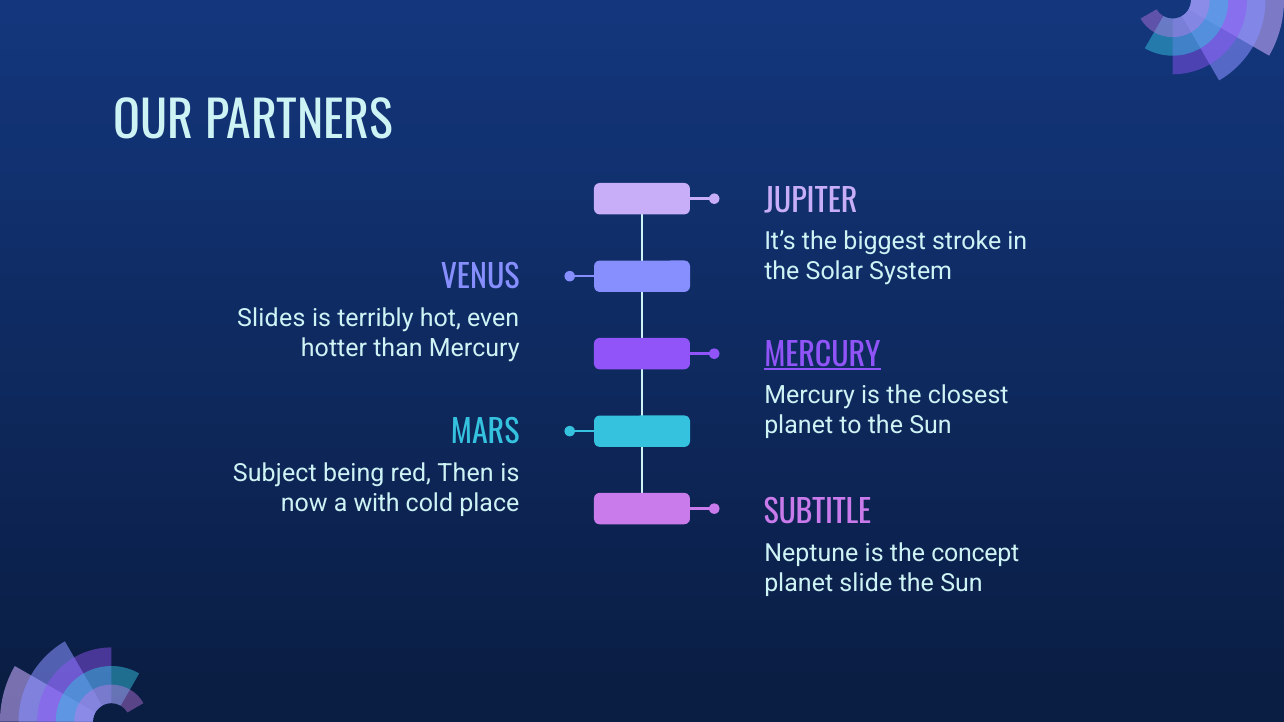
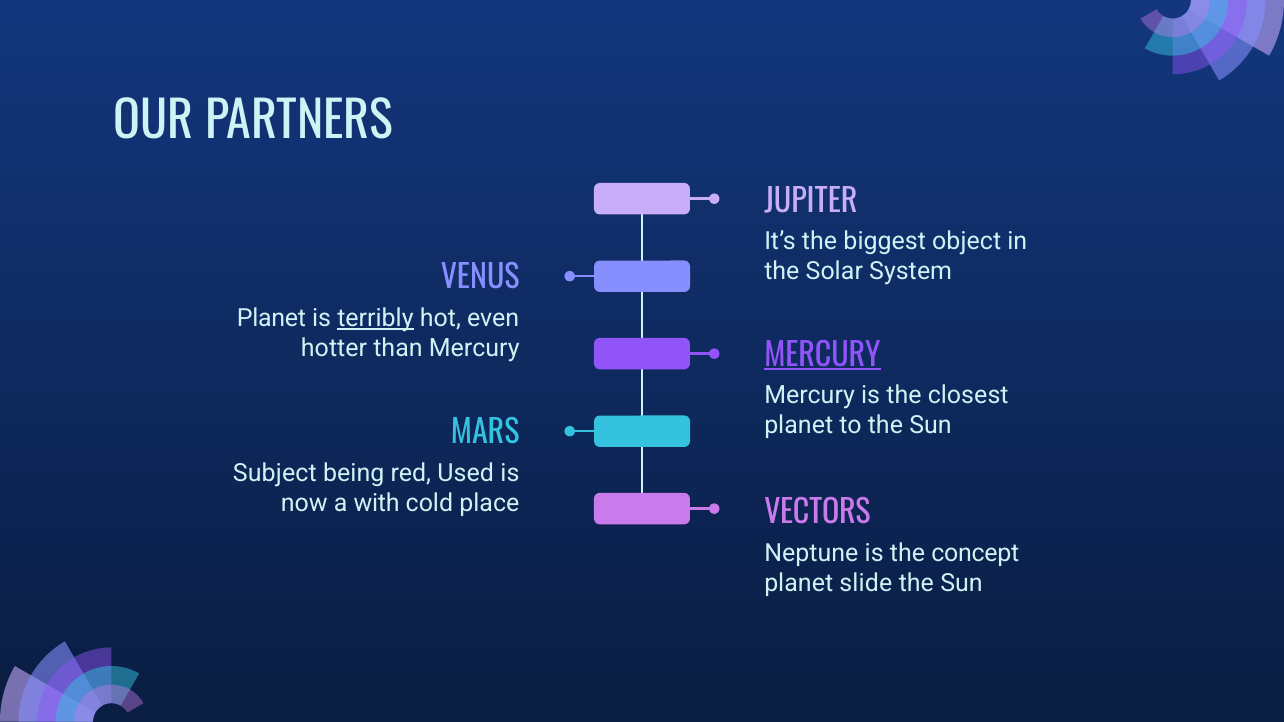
stroke: stroke -> object (967, 242)
Slides: Slides -> Planet (271, 318)
terribly underline: none -> present (375, 318)
Then: Then -> Used (466, 473)
SUBTITLE: SUBTITLE -> VECTORS (817, 514)
